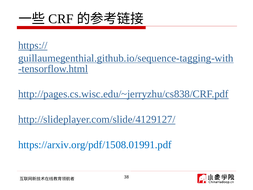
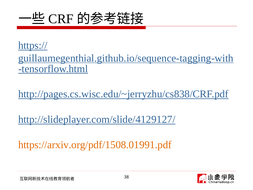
https://arxiv.org/pdf/1508.01991.pdf colour: blue -> orange (95, 145)
